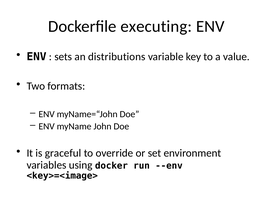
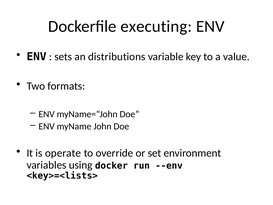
graceful: graceful -> operate (63, 153)
<key>=<image>: <key>=<image> -> <key>=<lists> (62, 175)
